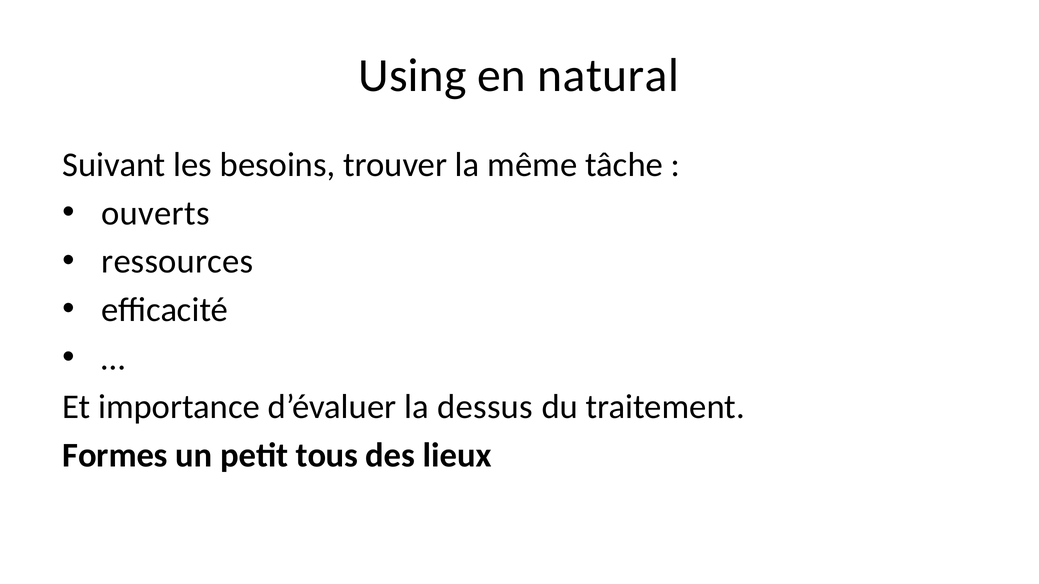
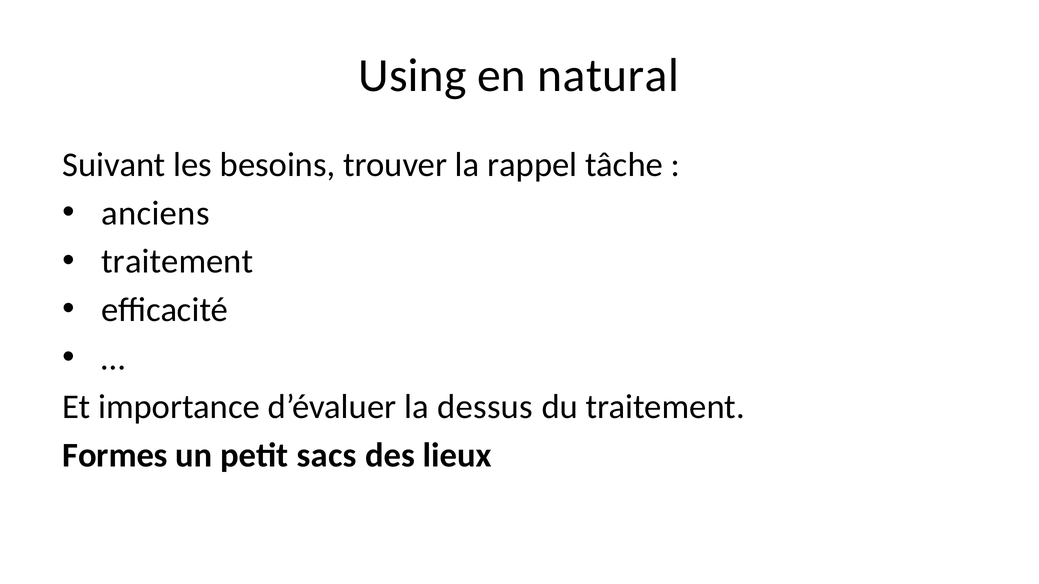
même: même -> rappel (532, 165)
ouverts: ouverts -> anciens (155, 213)
ressources: ressources -> traitement (177, 262)
tous: tous -> sacs (327, 456)
